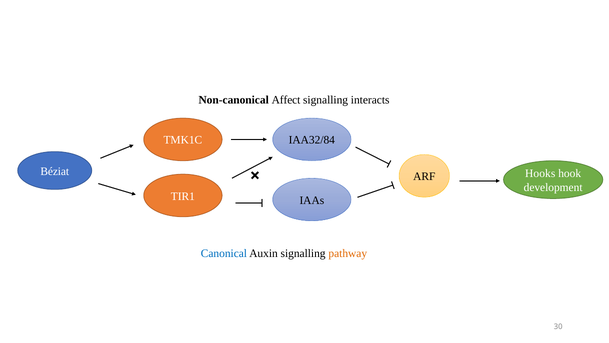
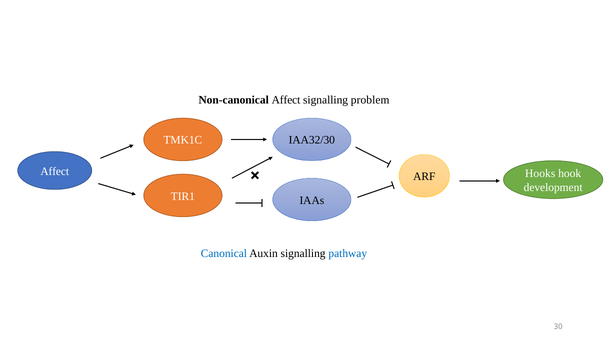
interacts: interacts -> problem (370, 100)
IAA32/84: IAA32/84 -> IAA32/30 (312, 140)
Béziat: Béziat -> Affect (55, 171)
pathway colour: orange -> blue (348, 253)
